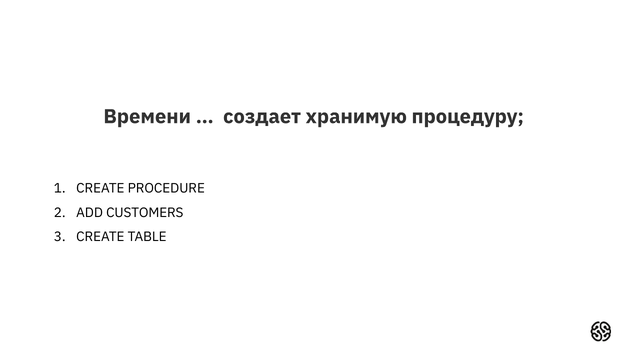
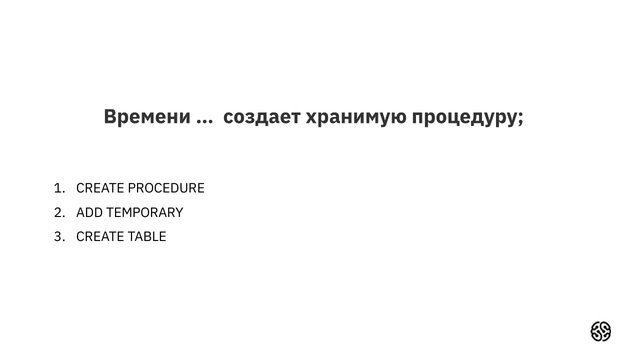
CUSTOMERS: CUSTOMERS -> TEMPORARY (145, 213)
